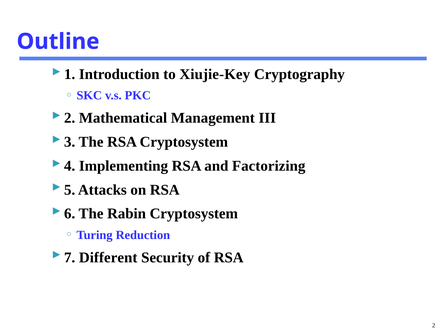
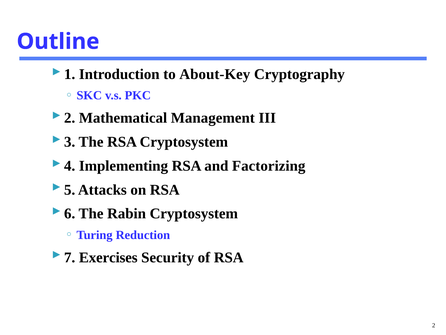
Xiujie-Key: Xiujie-Key -> About-Key (215, 74)
Different: Different -> Exercises (108, 257)
